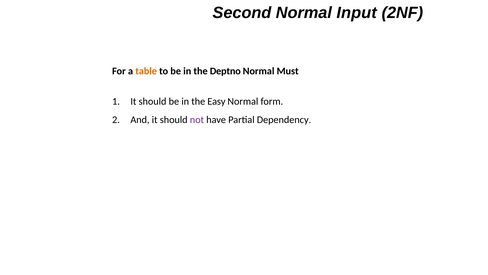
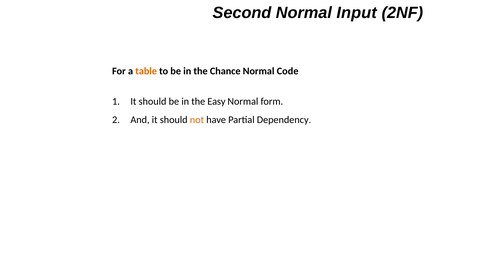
Deptno: Deptno -> Chance (225, 71)
Must: Must -> Code (288, 71)
not colour: purple -> orange (197, 120)
